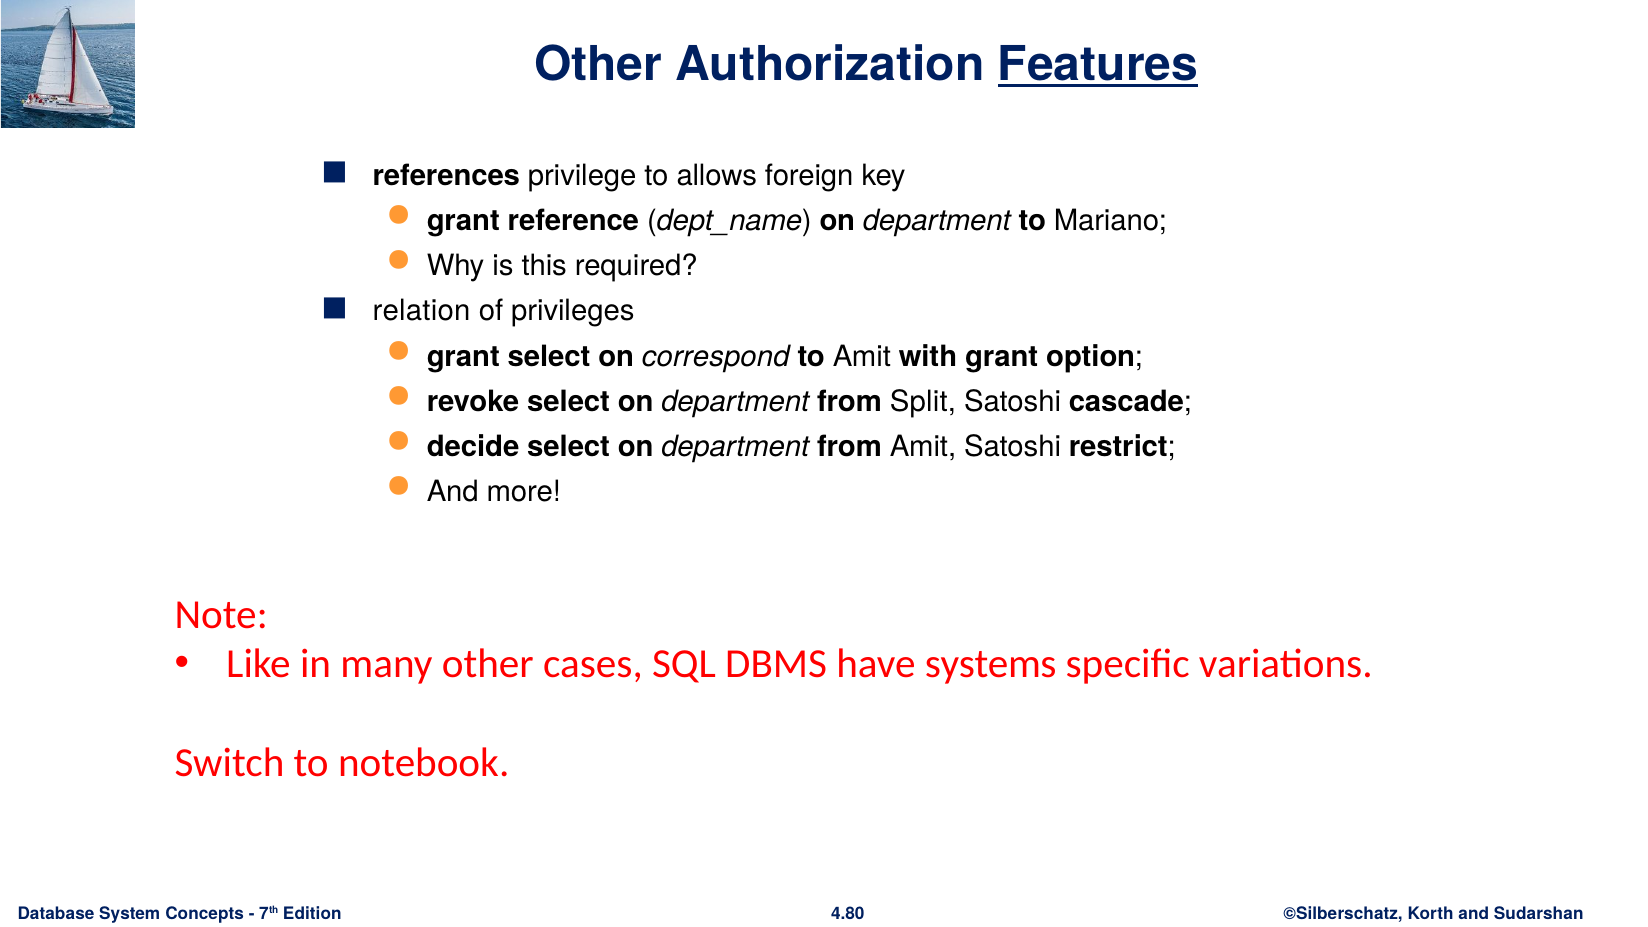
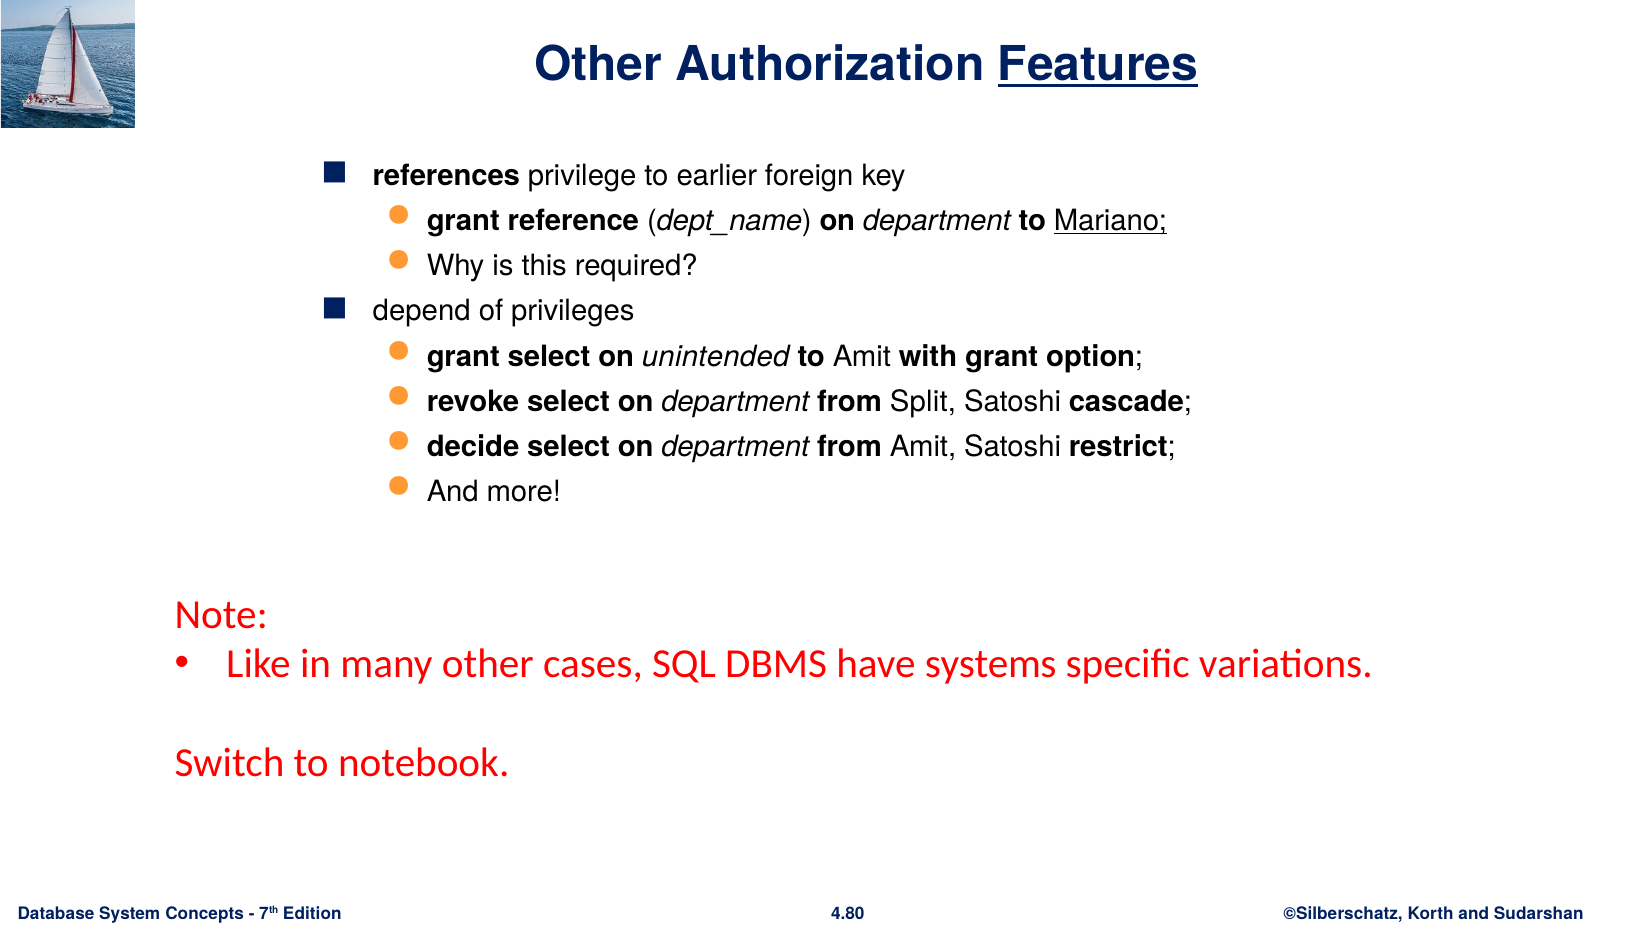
allows: allows -> earlier (717, 176)
Mariano underline: none -> present (1110, 221)
relation: relation -> depend (422, 311)
correspond: correspond -> unintended (716, 357)
